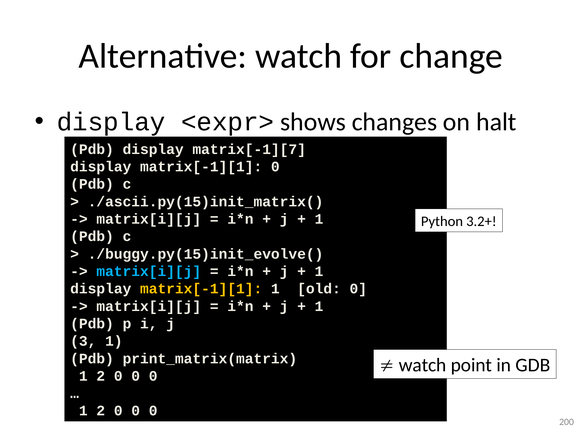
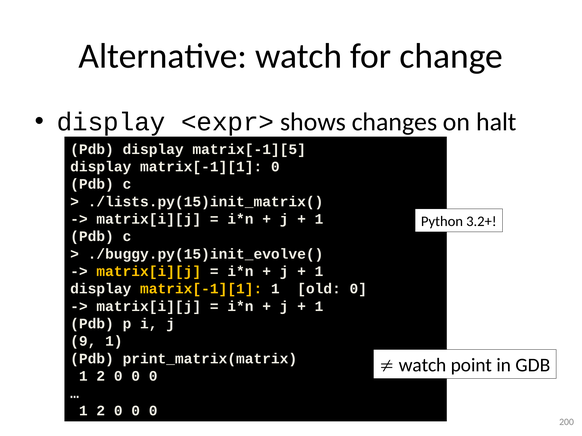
matrix[-1][7: matrix[-1][7 -> matrix[-1][5 (249, 149)
./ascii.py(15)init_matrix(: ./ascii.py(15)init_matrix( -> ./lists.py(15)init_matrix( (206, 202)
matrix[i][j colour: light blue -> yellow (149, 272)
3: 3 -> 9 (83, 341)
